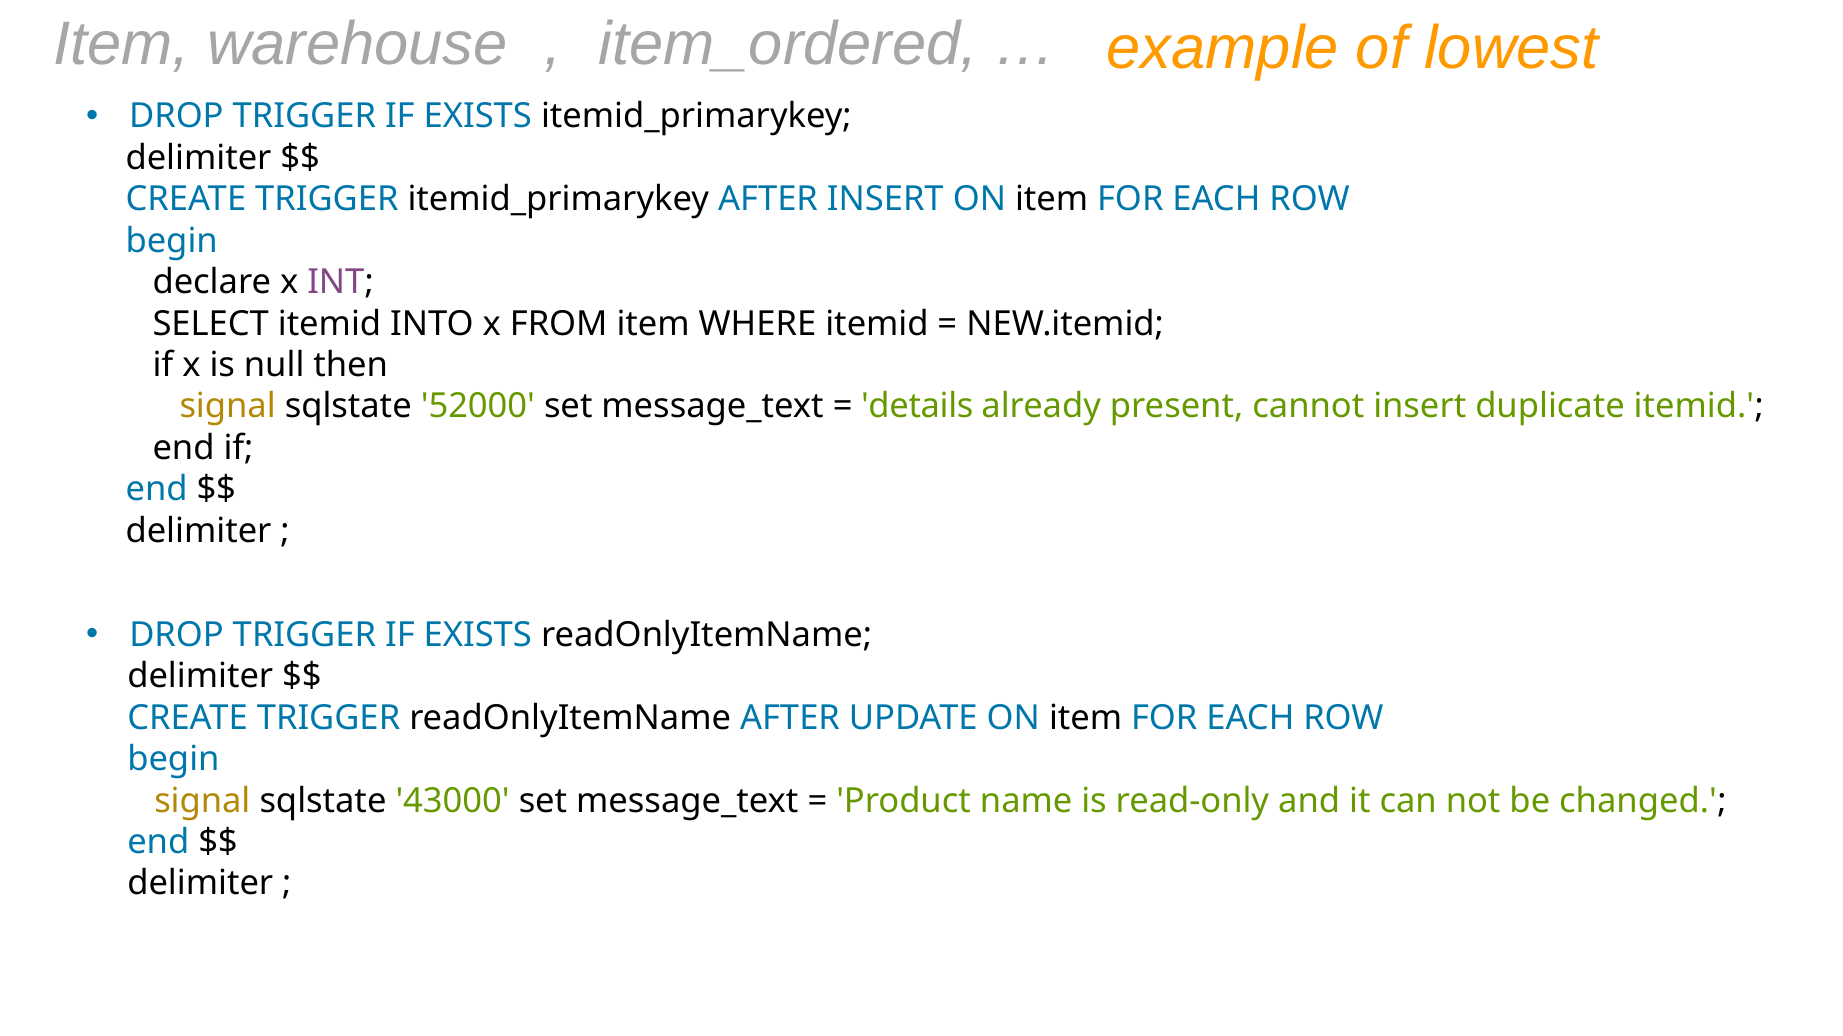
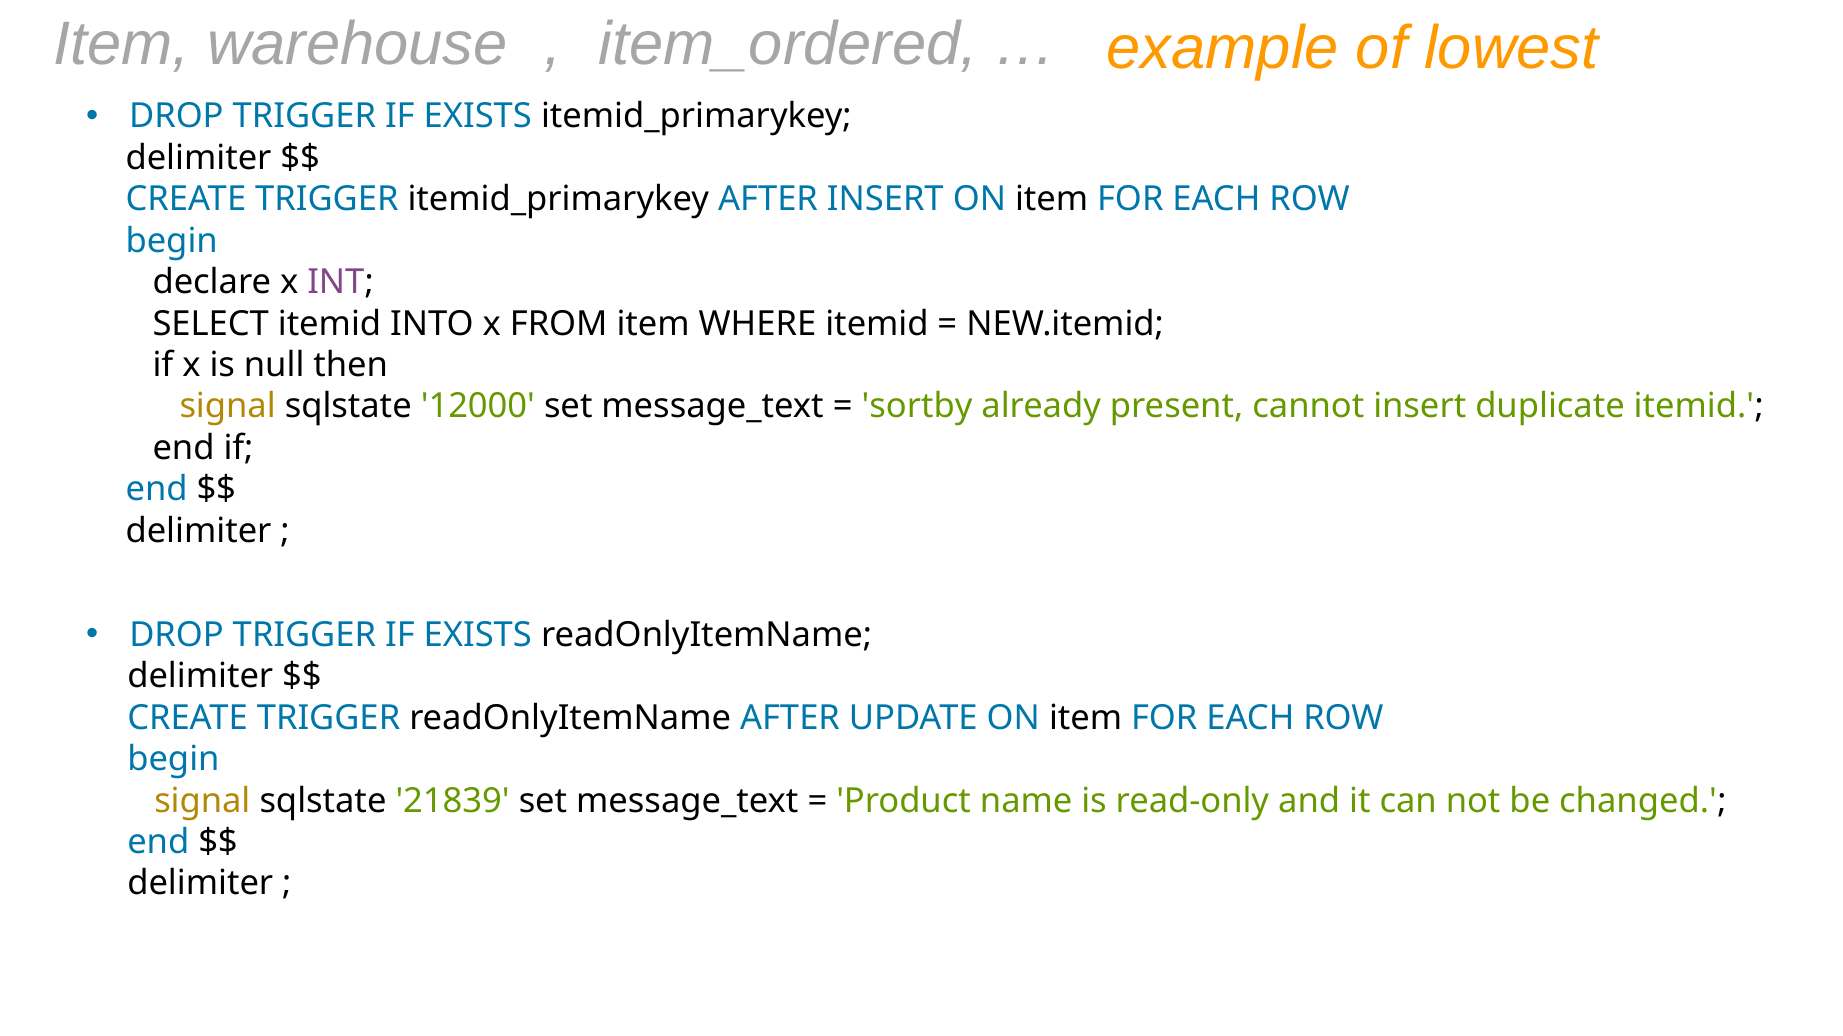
52000: 52000 -> 12000 (478, 407)
details: details -> sortby (917, 407)
43000: 43000 -> 21839 (453, 801)
